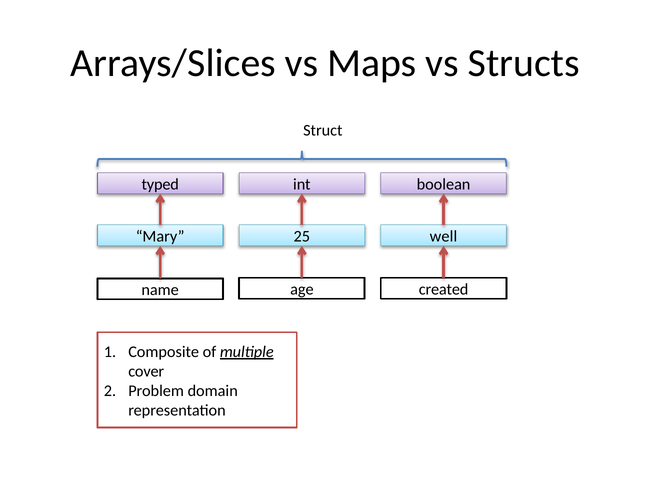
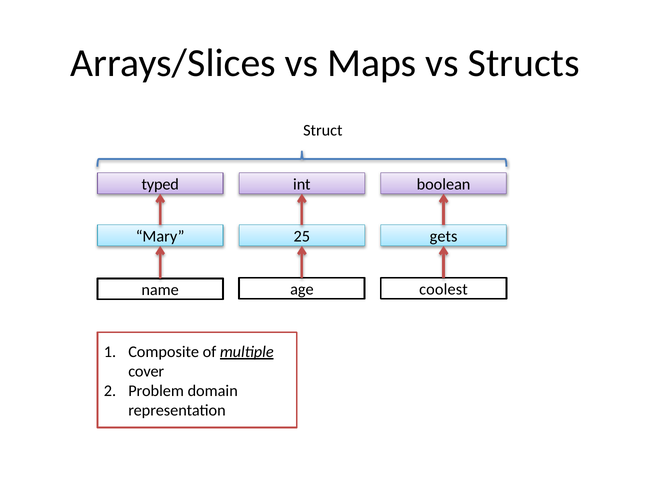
well: well -> gets (444, 237)
created: created -> coolest (443, 290)
